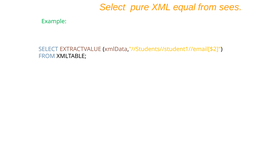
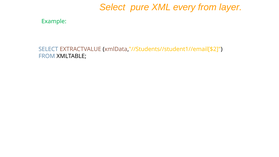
equal: equal -> every (184, 7)
sees: sees -> layer (231, 7)
